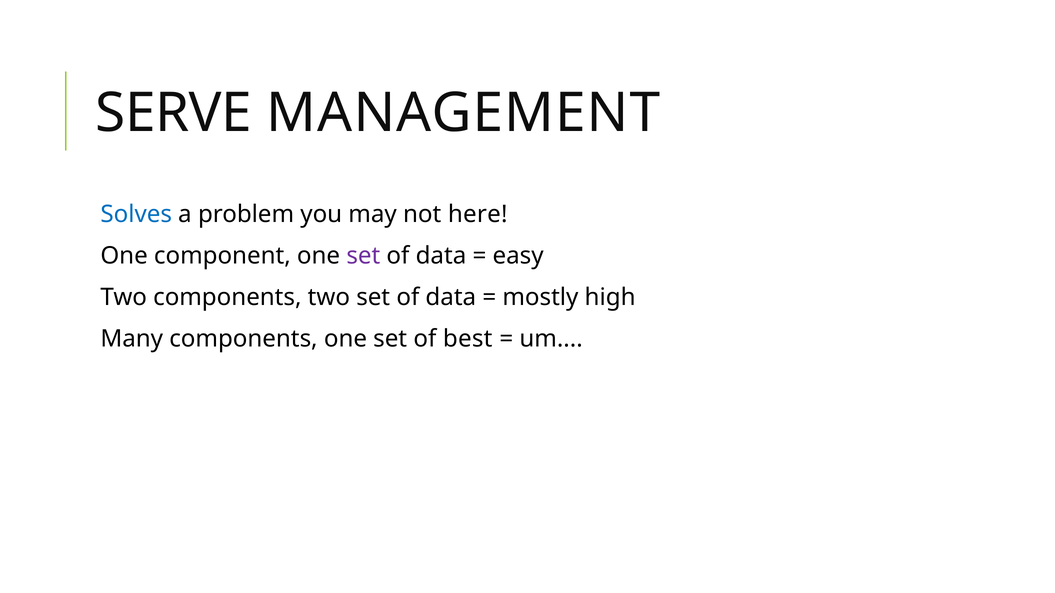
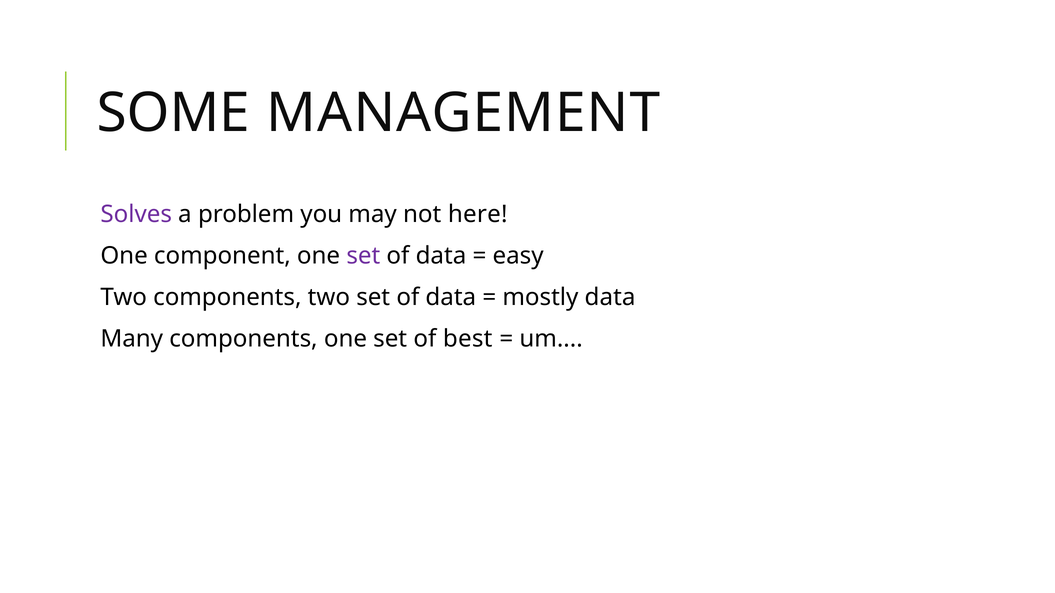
SERVE: SERVE -> SOME (173, 113)
Solves colour: blue -> purple (136, 215)
mostly high: high -> data (610, 298)
